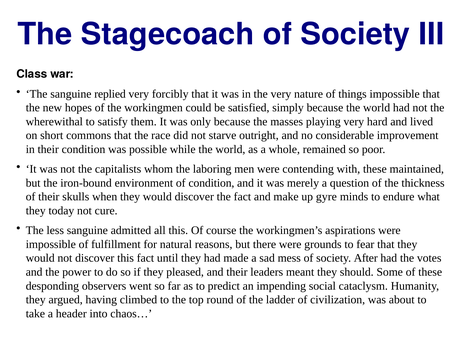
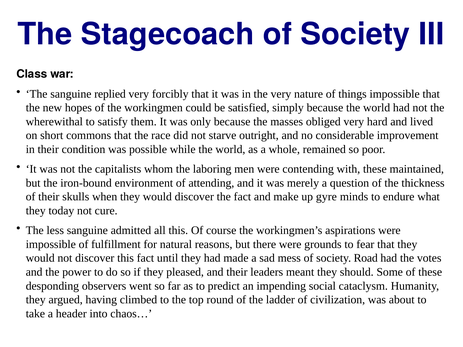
playing: playing -> obliged (323, 122)
of condition: condition -> attending (211, 183)
After: After -> Road (366, 258)
